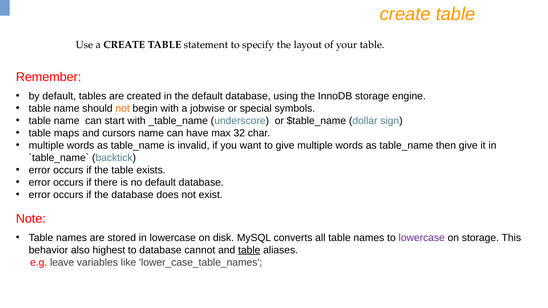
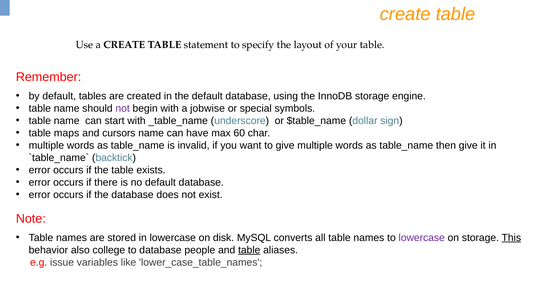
not colour: orange -> purple (123, 109)
32: 32 -> 60 (239, 133)
This underline: none -> present (511, 238)
highest: highest -> college (109, 250)
cannot: cannot -> people (200, 250)
leave: leave -> issue (62, 262)
